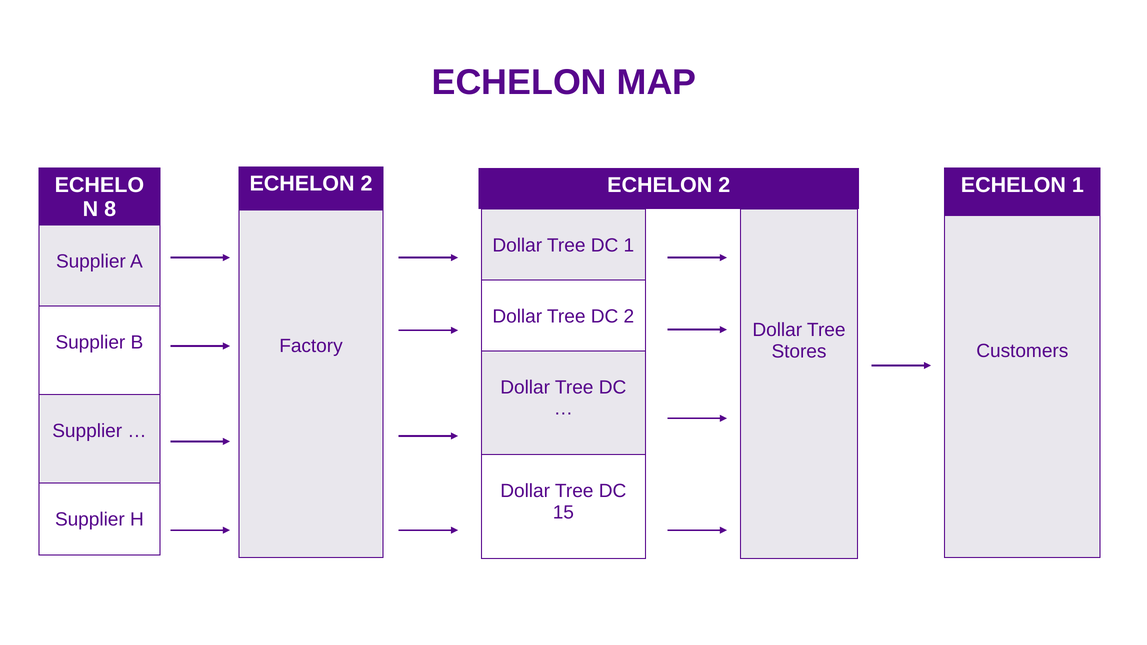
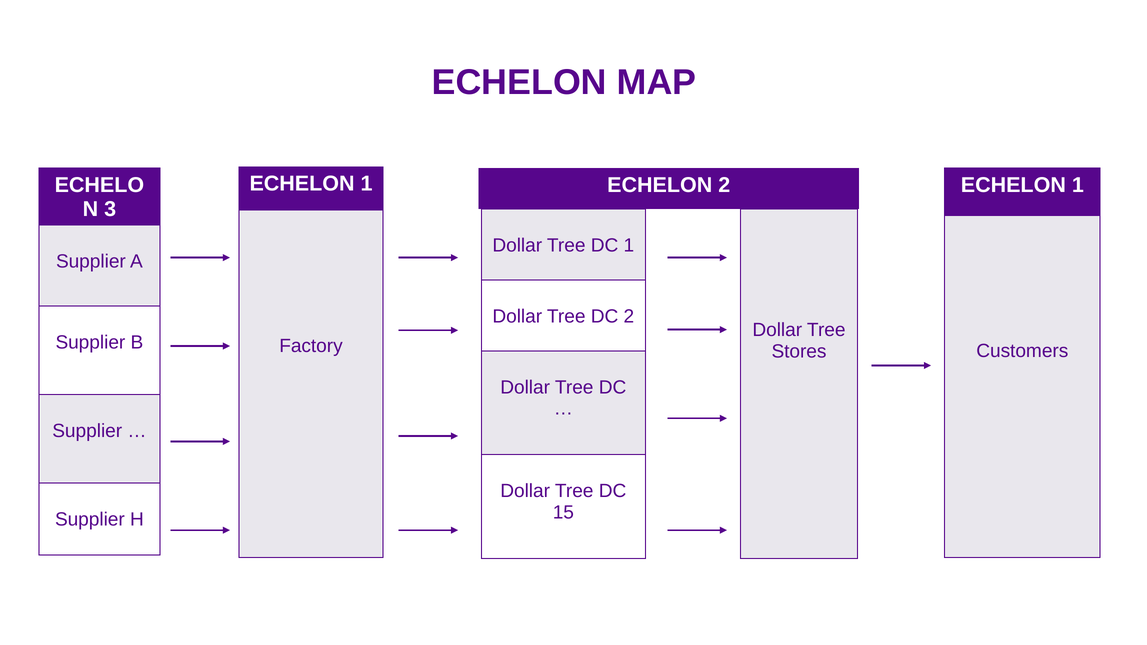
2: 2 -> 1 (367, 184)
8: 8 -> 3 (110, 209)
